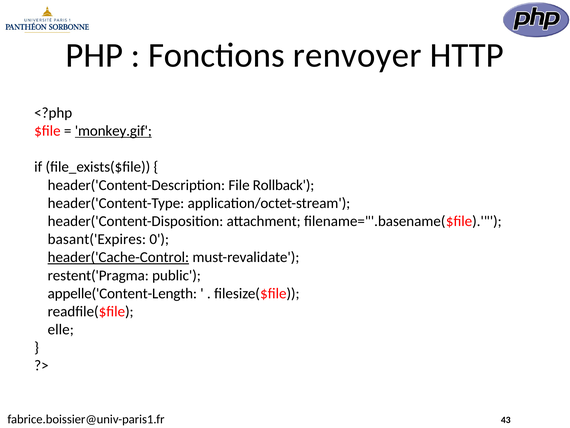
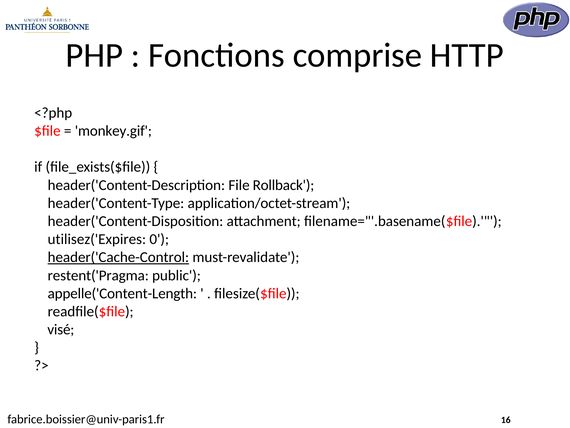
renvoyer: renvoyer -> comprise (357, 55)
monkey.gif underline: present -> none (113, 131)
basant('Expires: basant('Expires -> utilisez('Expires (97, 239)
elle: elle -> visé (61, 329)
43: 43 -> 16 (506, 420)
